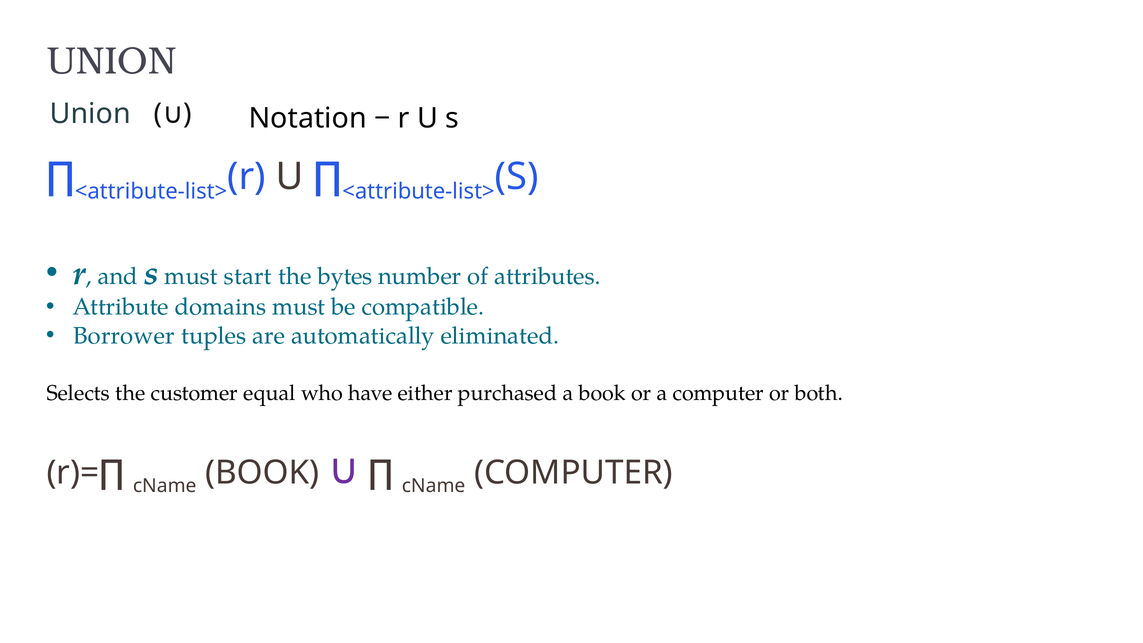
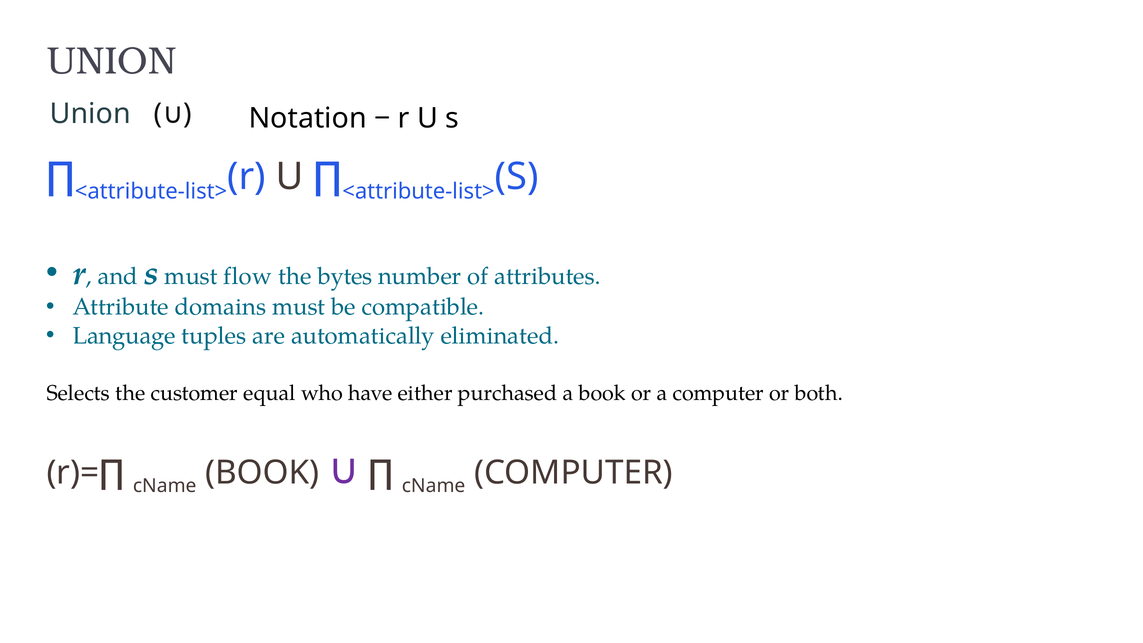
start: start -> flow (248, 277)
Borrower: Borrower -> Language (124, 336)
